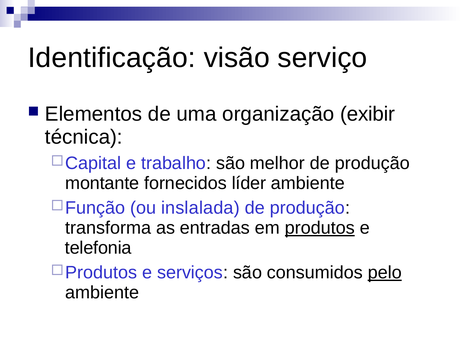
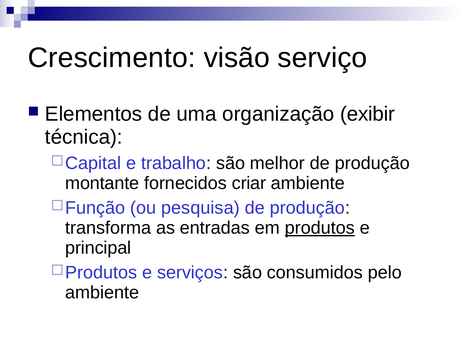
Identificação: Identificação -> Crescimento (112, 58)
líder: líder -> criar (249, 183)
inslalada: inslalada -> pesquisa (200, 208)
telefonia: telefonia -> principal (98, 248)
pelo underline: present -> none (385, 273)
